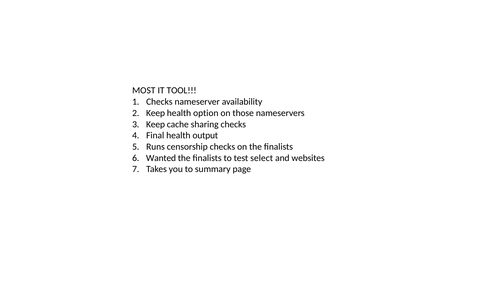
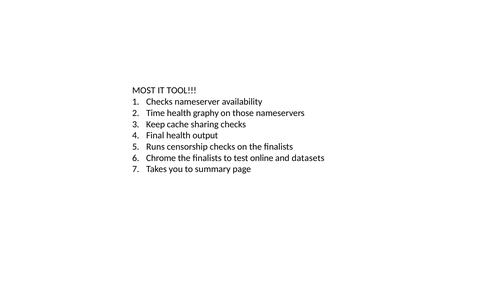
Keep: Keep -> Time (156, 113)
option: option -> graphy (206, 113)
Wanted: Wanted -> Chrome (161, 158)
select: select -> online (262, 158)
websites: websites -> datasets (308, 158)
